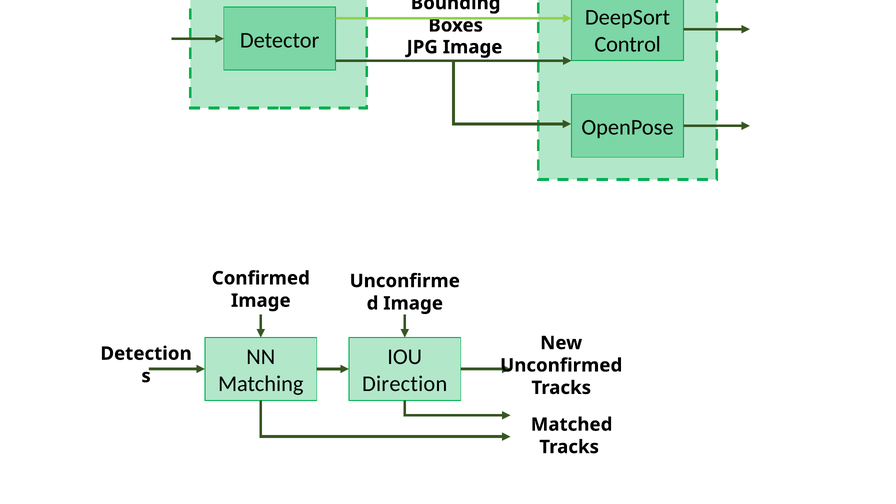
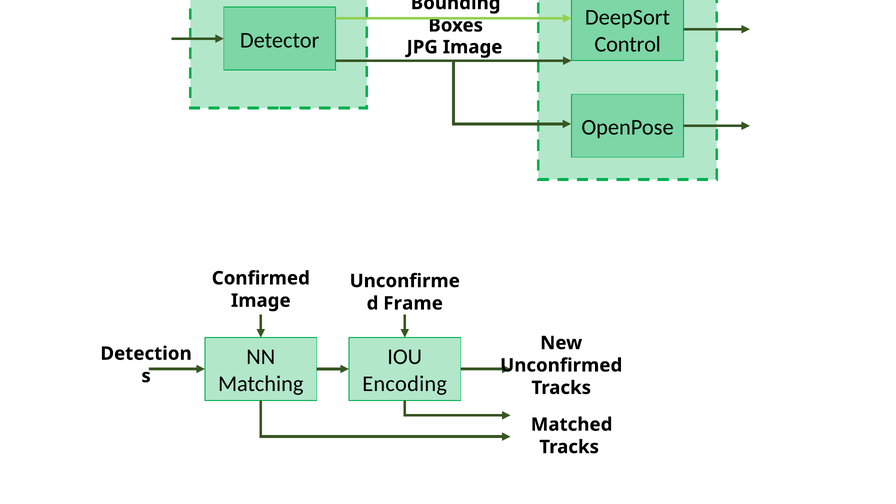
Image: Image -> Frame (413, 303)
Direction: Direction -> Encoding (405, 384)
